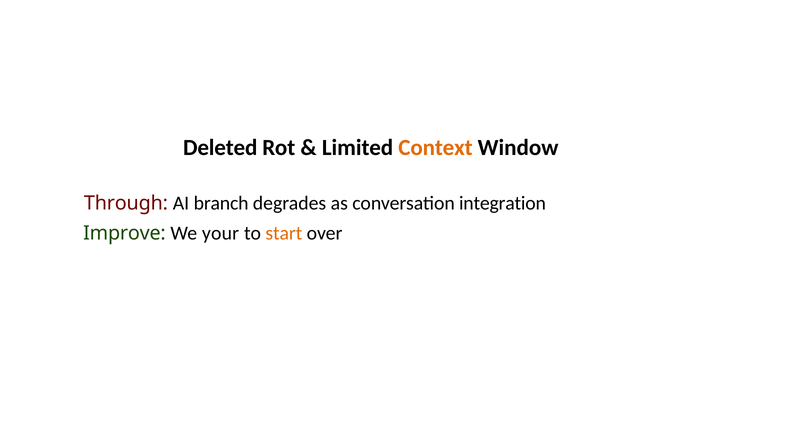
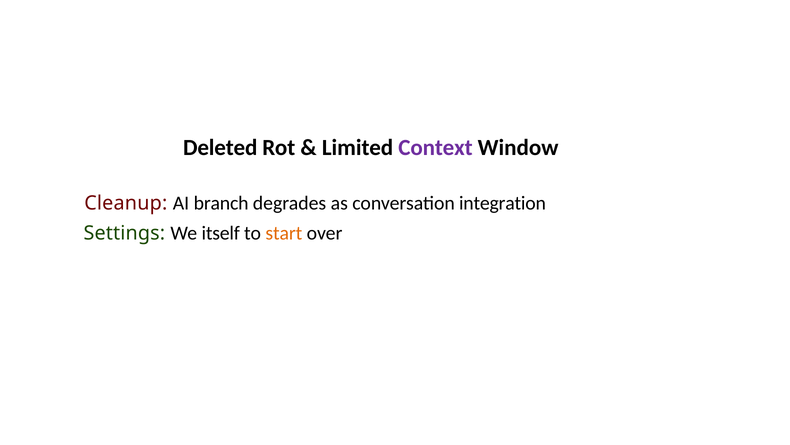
Context colour: orange -> purple (435, 147)
Through: Through -> Cleanup (126, 203)
Improve: Improve -> Settings (124, 233)
your: your -> itself (221, 233)
